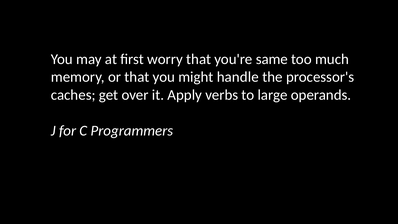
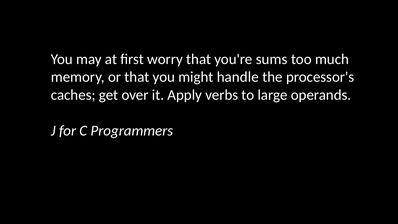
same: same -> sums (272, 59)
